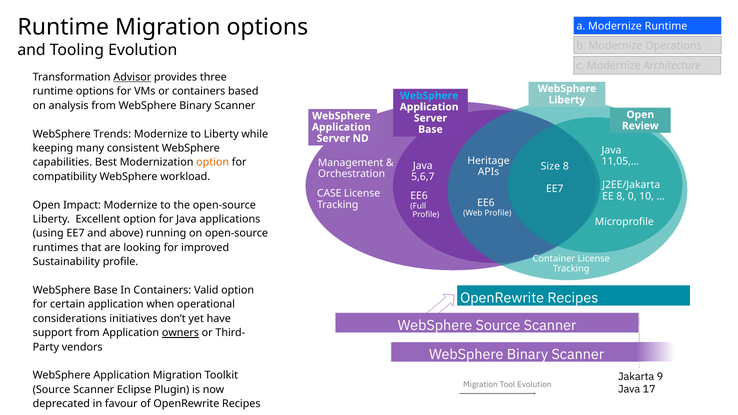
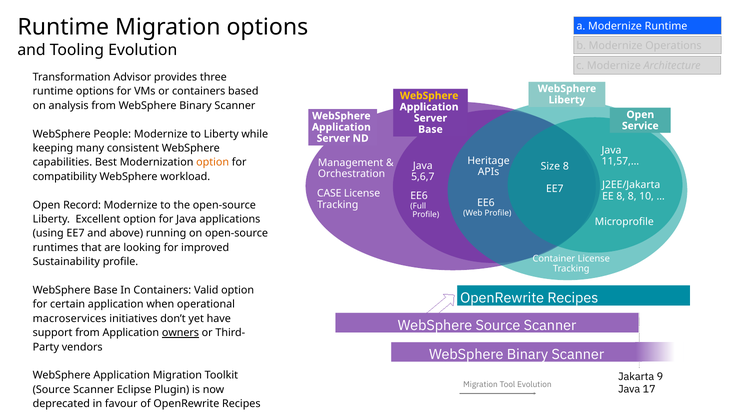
Advisor underline: present -> none (132, 77)
WebSphere colour: light blue -> yellow (429, 96)
Review: Review -> Service (640, 126)
Trends: Trends -> People (112, 134)
11,05,…: 11,05,… -> 11,57,… (620, 162)
8 0: 0 -> 8 (632, 196)
Impact: Impact -> Record (82, 205)
considerations: considerations -> macroservices (70, 319)
